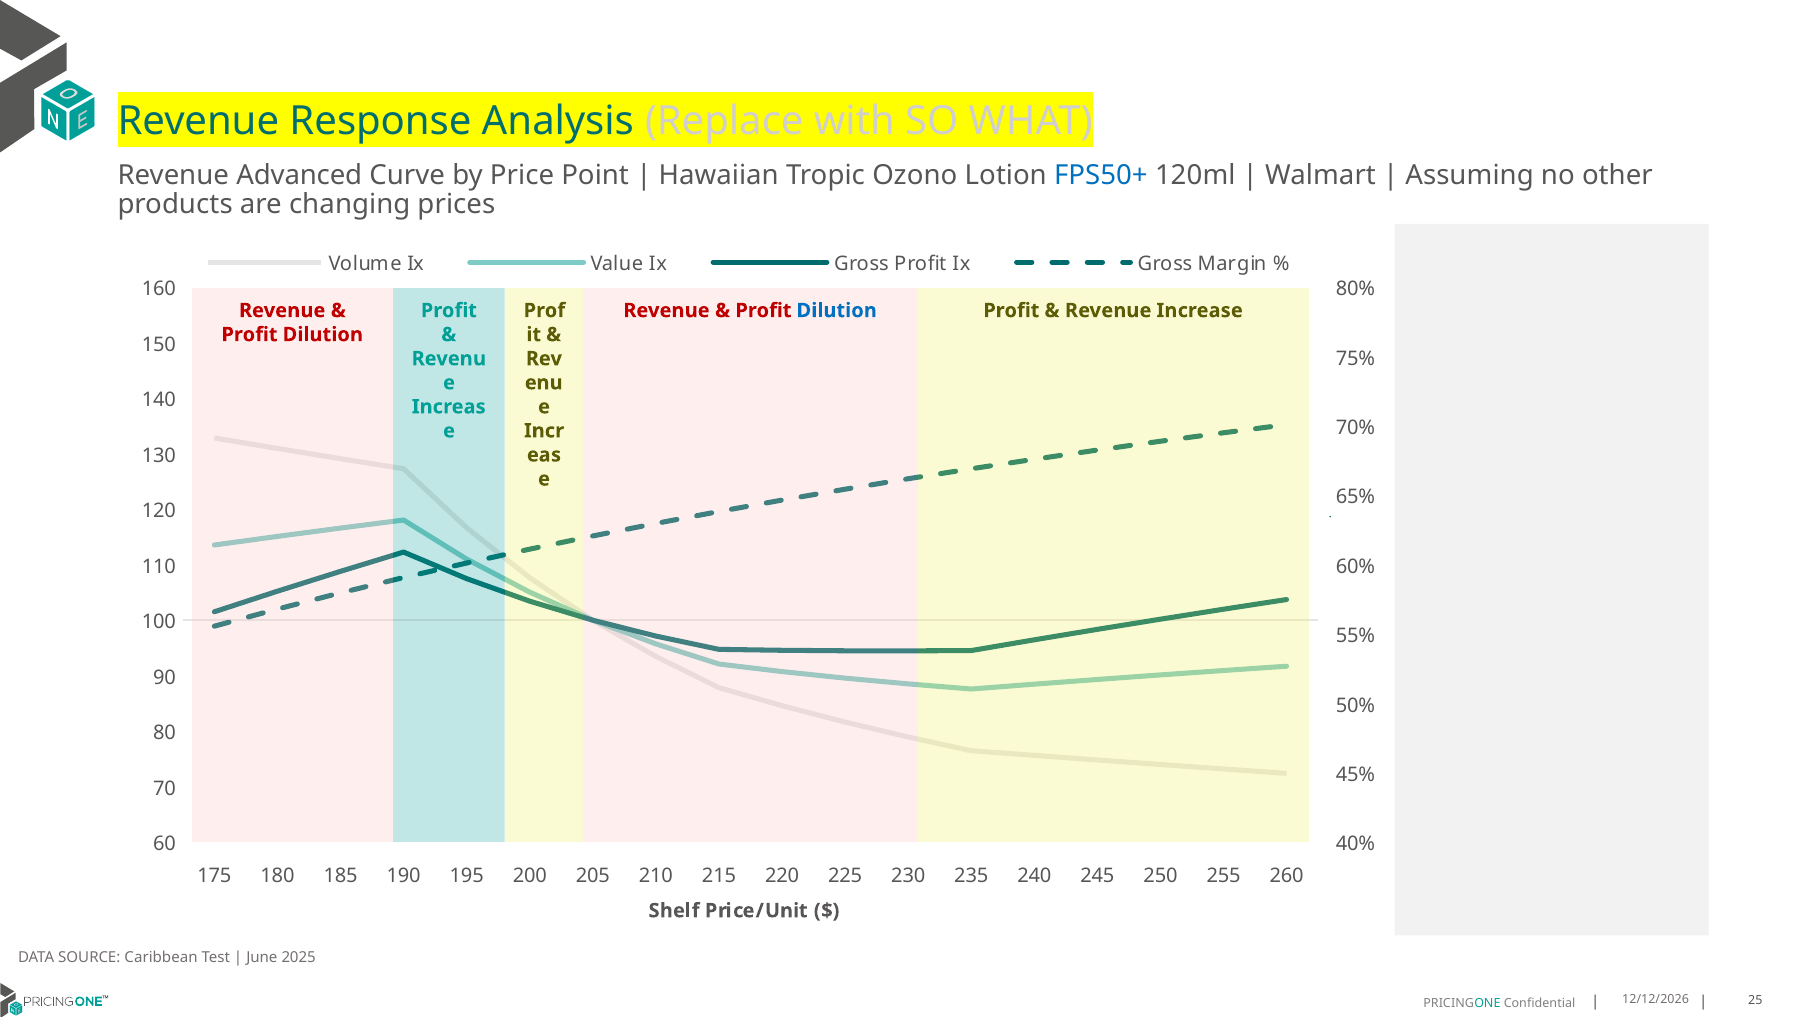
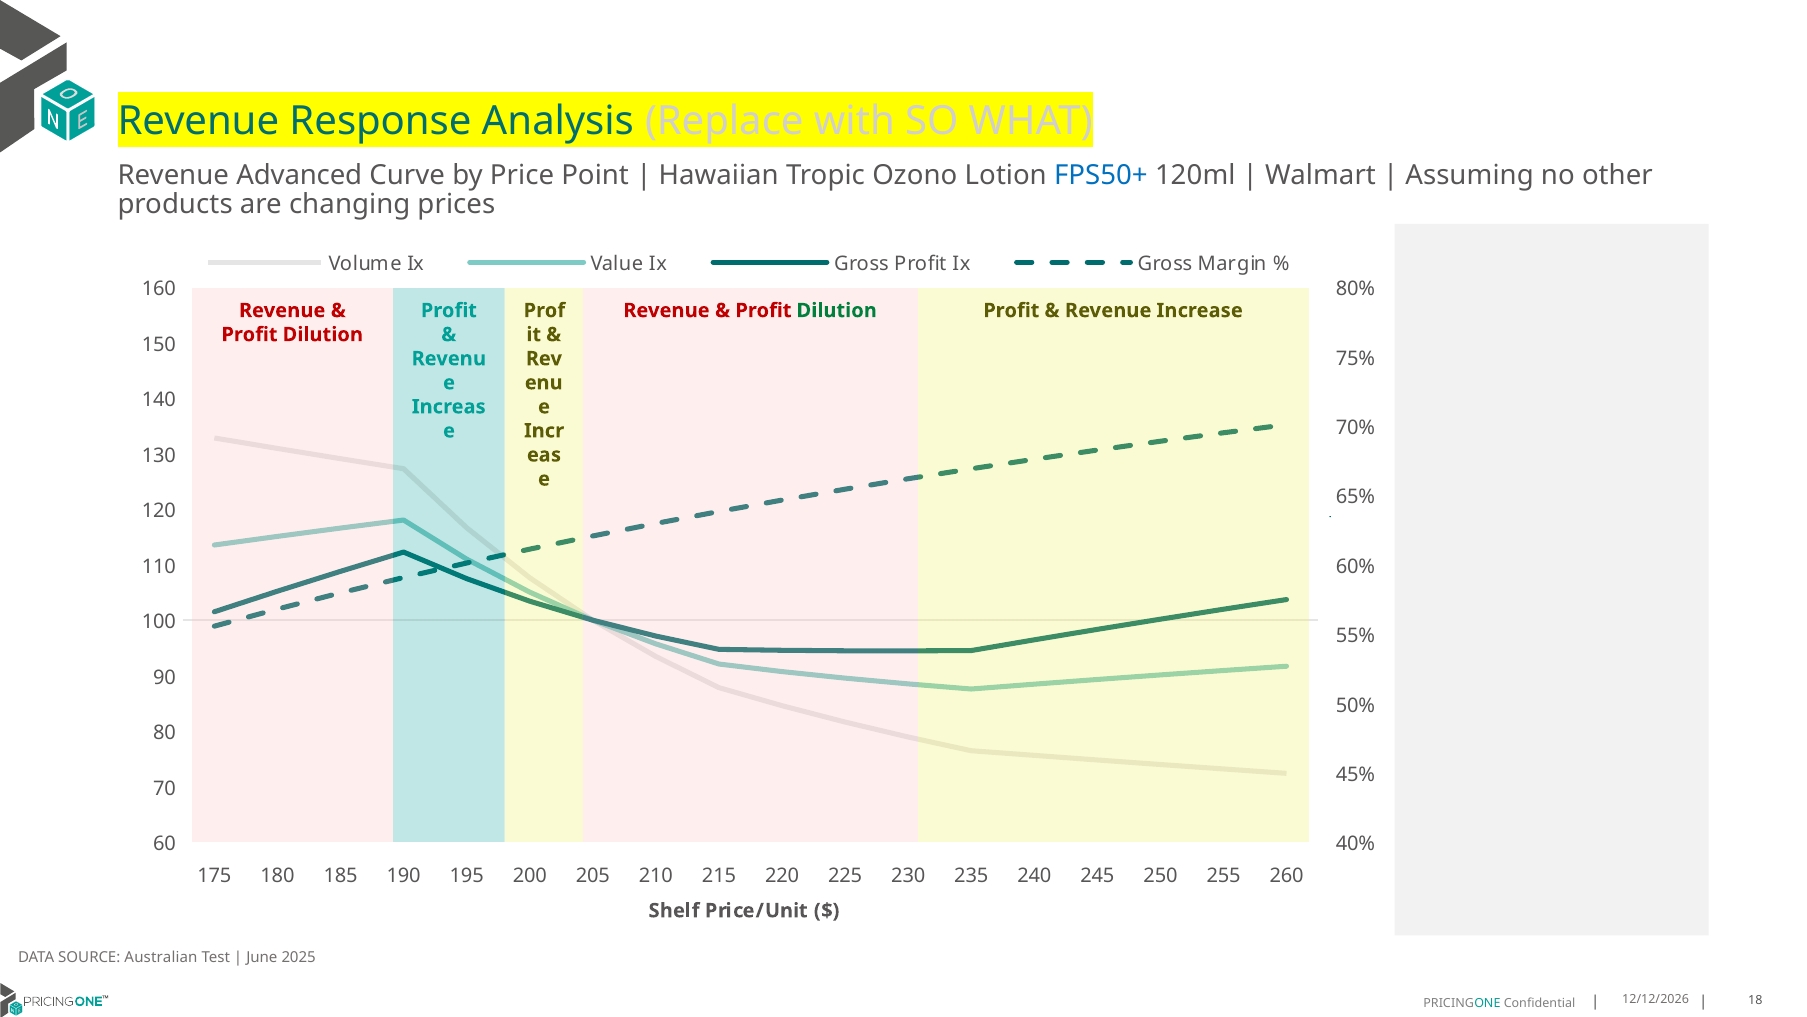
Dilution colour: blue -> green (837, 310)
Caribbean: Caribbean -> Australian (161, 957)
25: 25 -> 18 (1755, 999)
